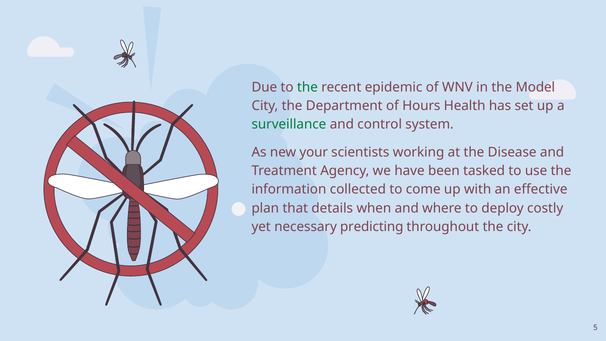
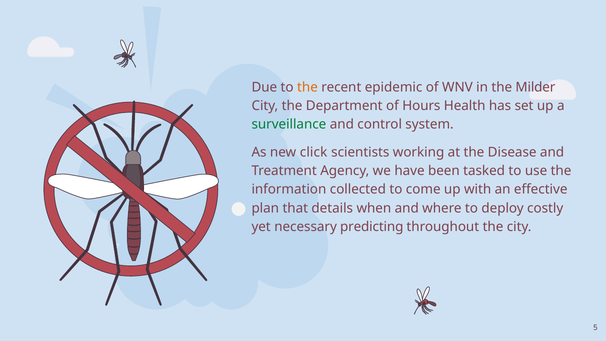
the colour: green -> orange (307, 87)
Model: Model -> Milder (535, 87)
your: your -> click (314, 152)
